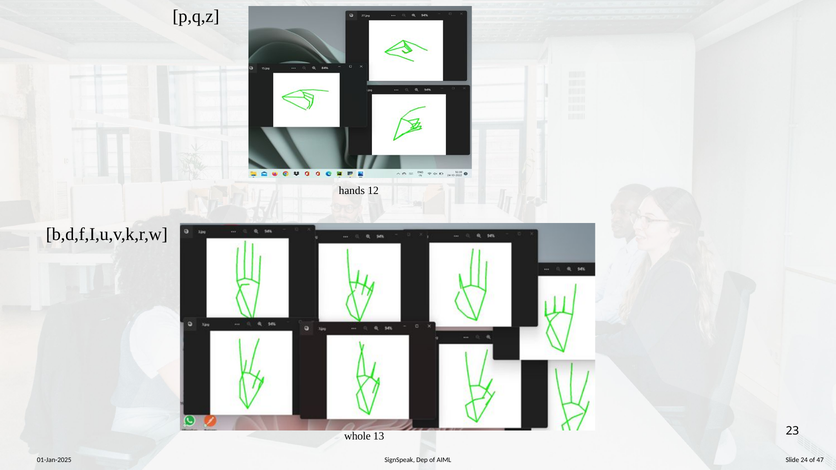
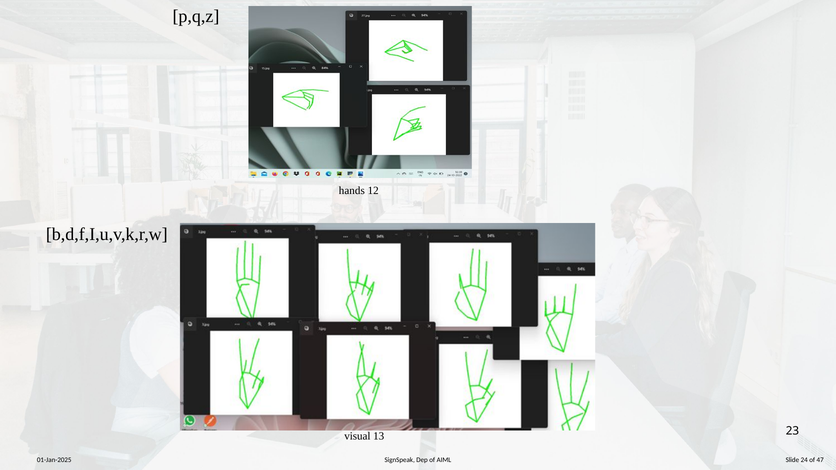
whole: whole -> visual (357, 436)
